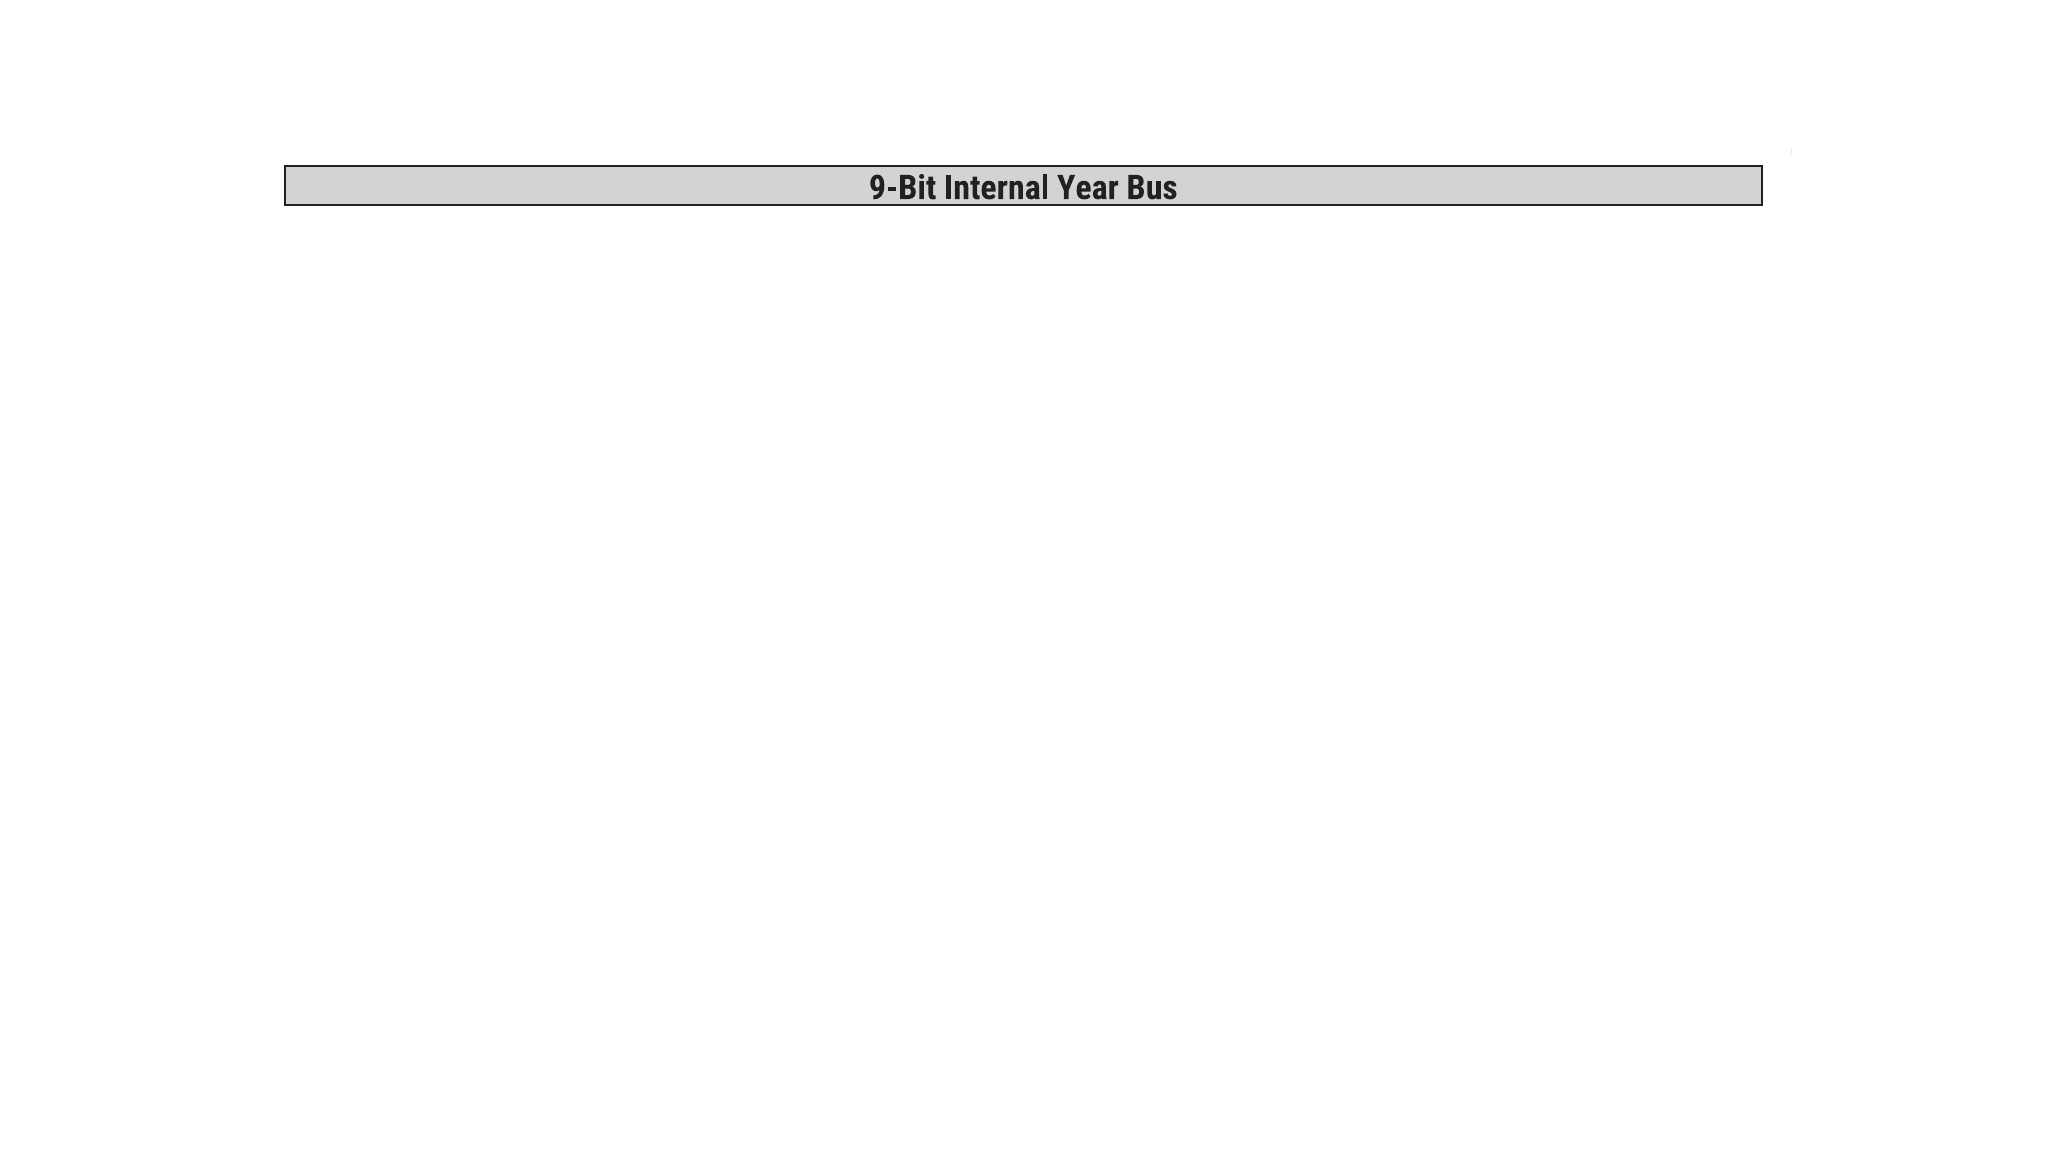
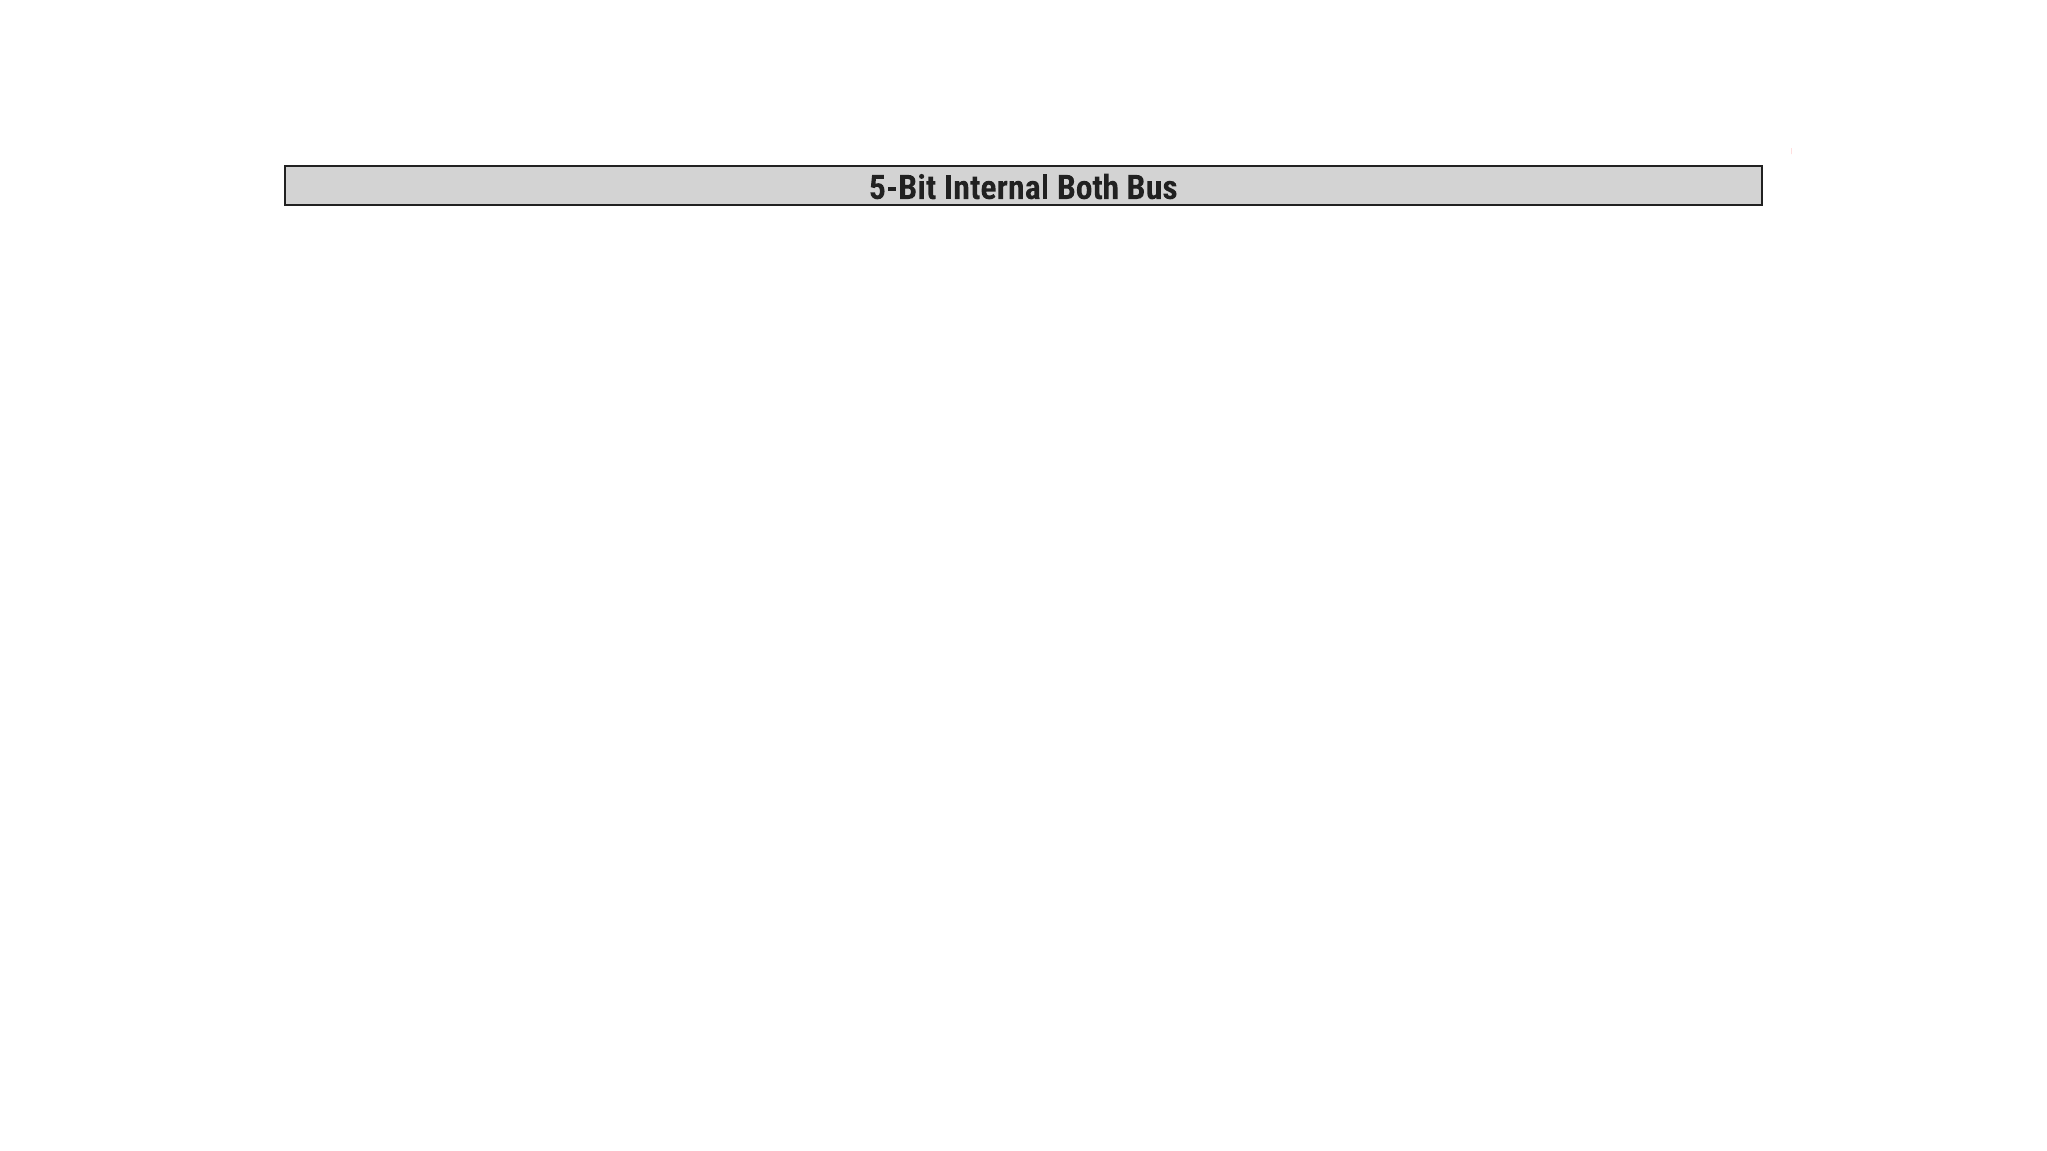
9-Bit: 9-Bit -> 5-Bit (903, 188)
Year: Year -> Both (1088, 188)
